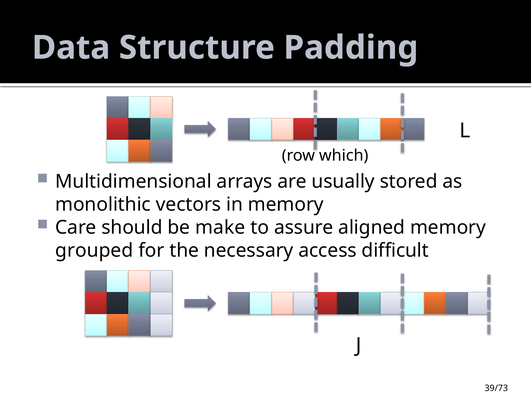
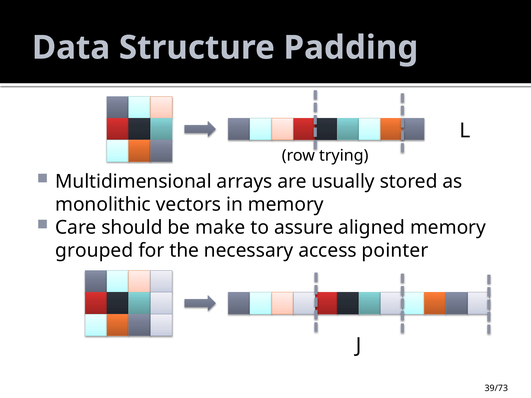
which: which -> trying (344, 156)
difficult: difficult -> pointer (395, 251)
